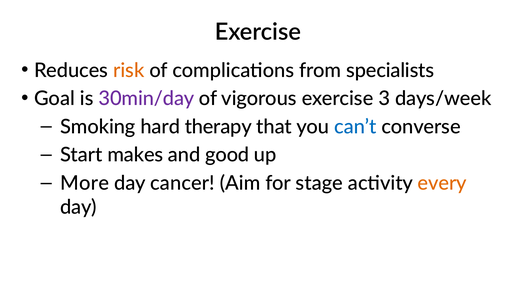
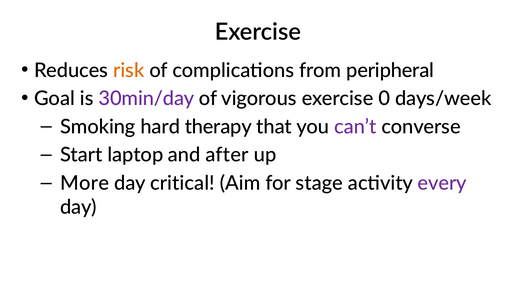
specialists: specialists -> peripheral (390, 70)
3: 3 -> 0 (384, 99)
can’t colour: blue -> purple (355, 127)
makes: makes -> laptop (135, 155)
good: good -> after (227, 155)
cancer: cancer -> critical (182, 183)
every colour: orange -> purple (442, 183)
